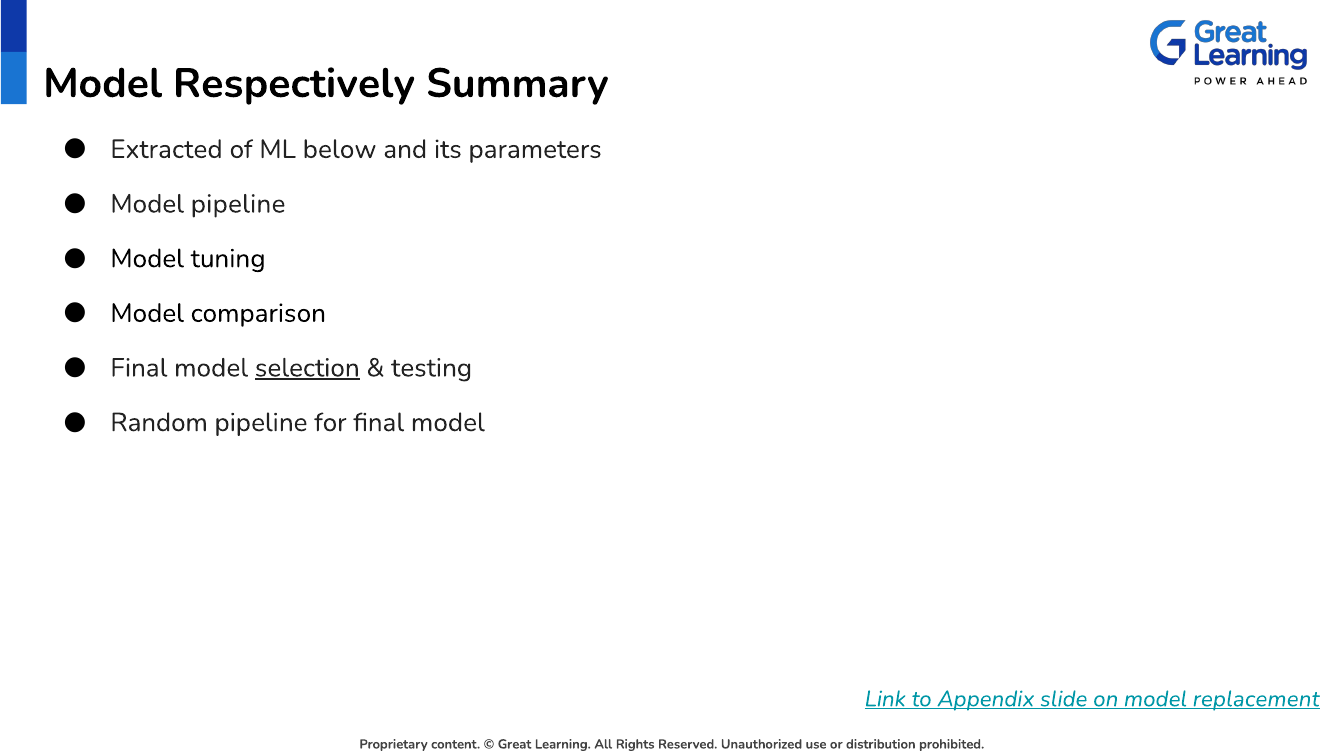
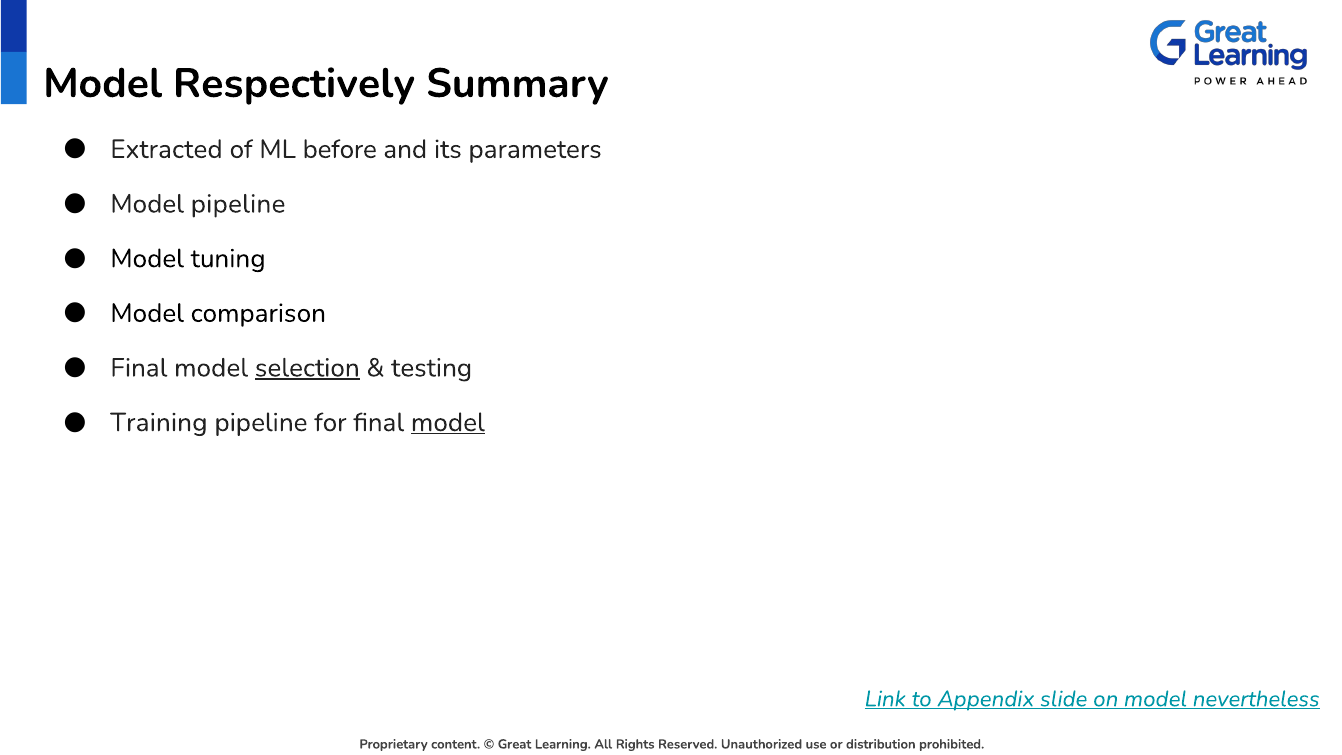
below: below -> before (340, 149)
Random: Random -> Training (159, 422)
model underline: none -> present (448, 422)
replacement: replacement -> nevertheless (1256, 699)
